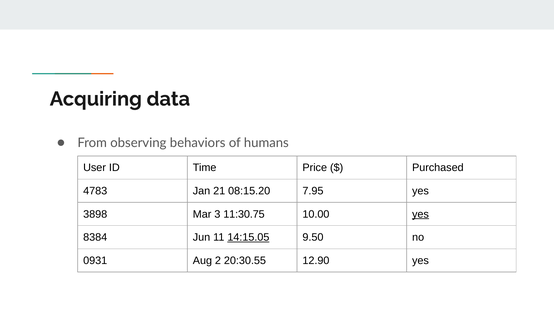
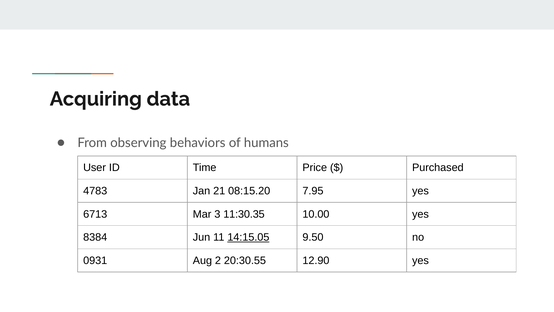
3898: 3898 -> 6713 (95, 214)
11:30.75: 11:30.75 -> 11:30.35 (244, 214)
yes underline: present -> none (420, 214)
